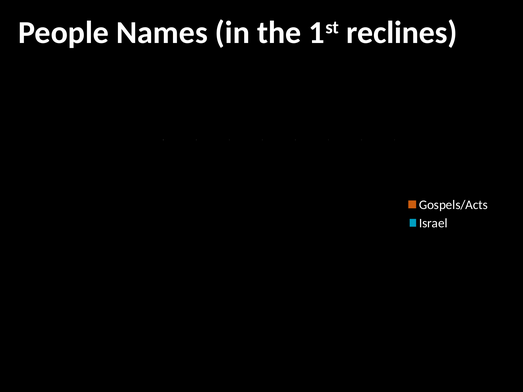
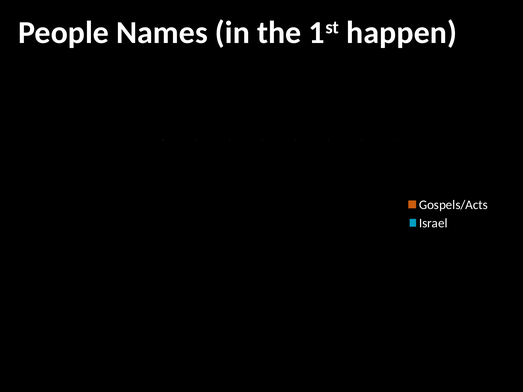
reclines: reclines -> happen (402, 33)
